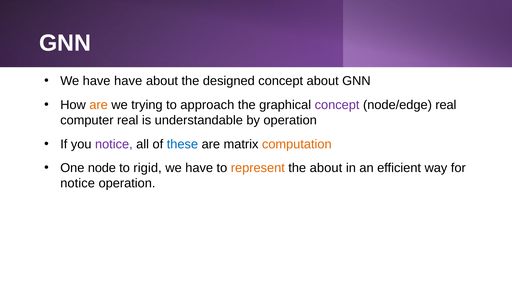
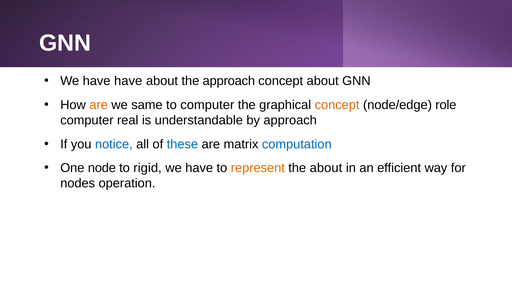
the designed: designed -> approach (229, 81)
trying: trying -> same (147, 105)
to approach: approach -> computer (207, 105)
concept colour: purple -> orange (337, 105)
node/edge real: real -> role (446, 105)
by operation: operation -> approach (290, 120)
notice colour: purple -> blue (114, 144)
computation colour: orange -> blue (297, 144)
notice: notice -> nodes (78, 183)
